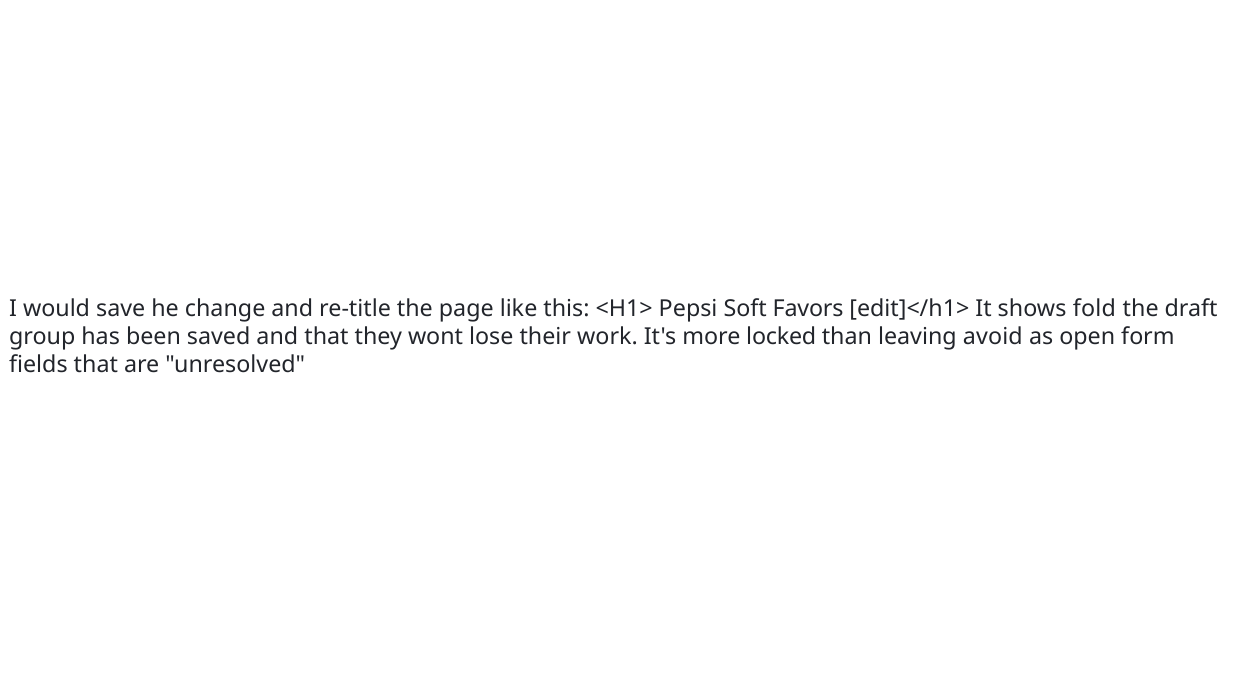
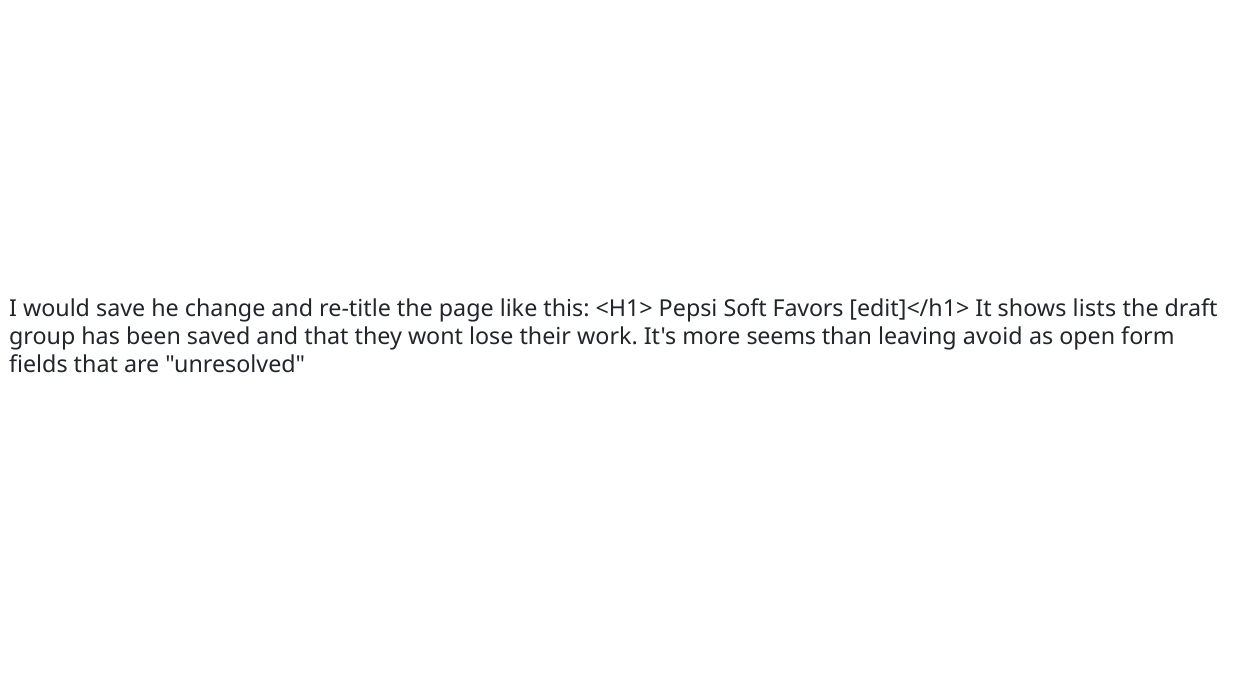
fold: fold -> lists (1094, 308)
locked: locked -> seems (781, 336)
